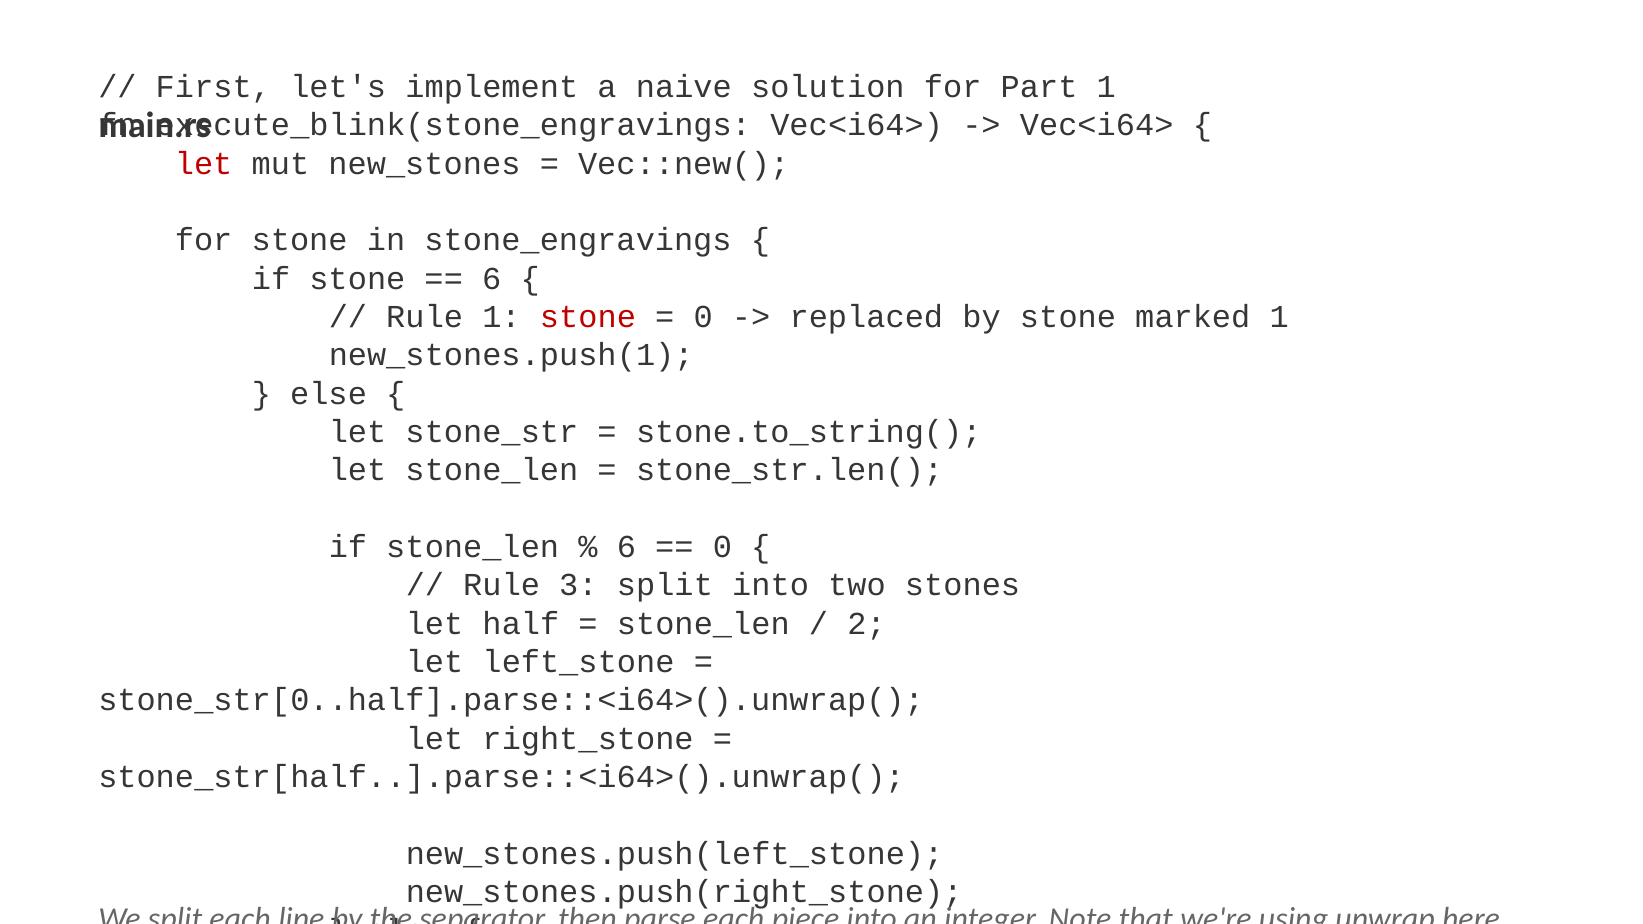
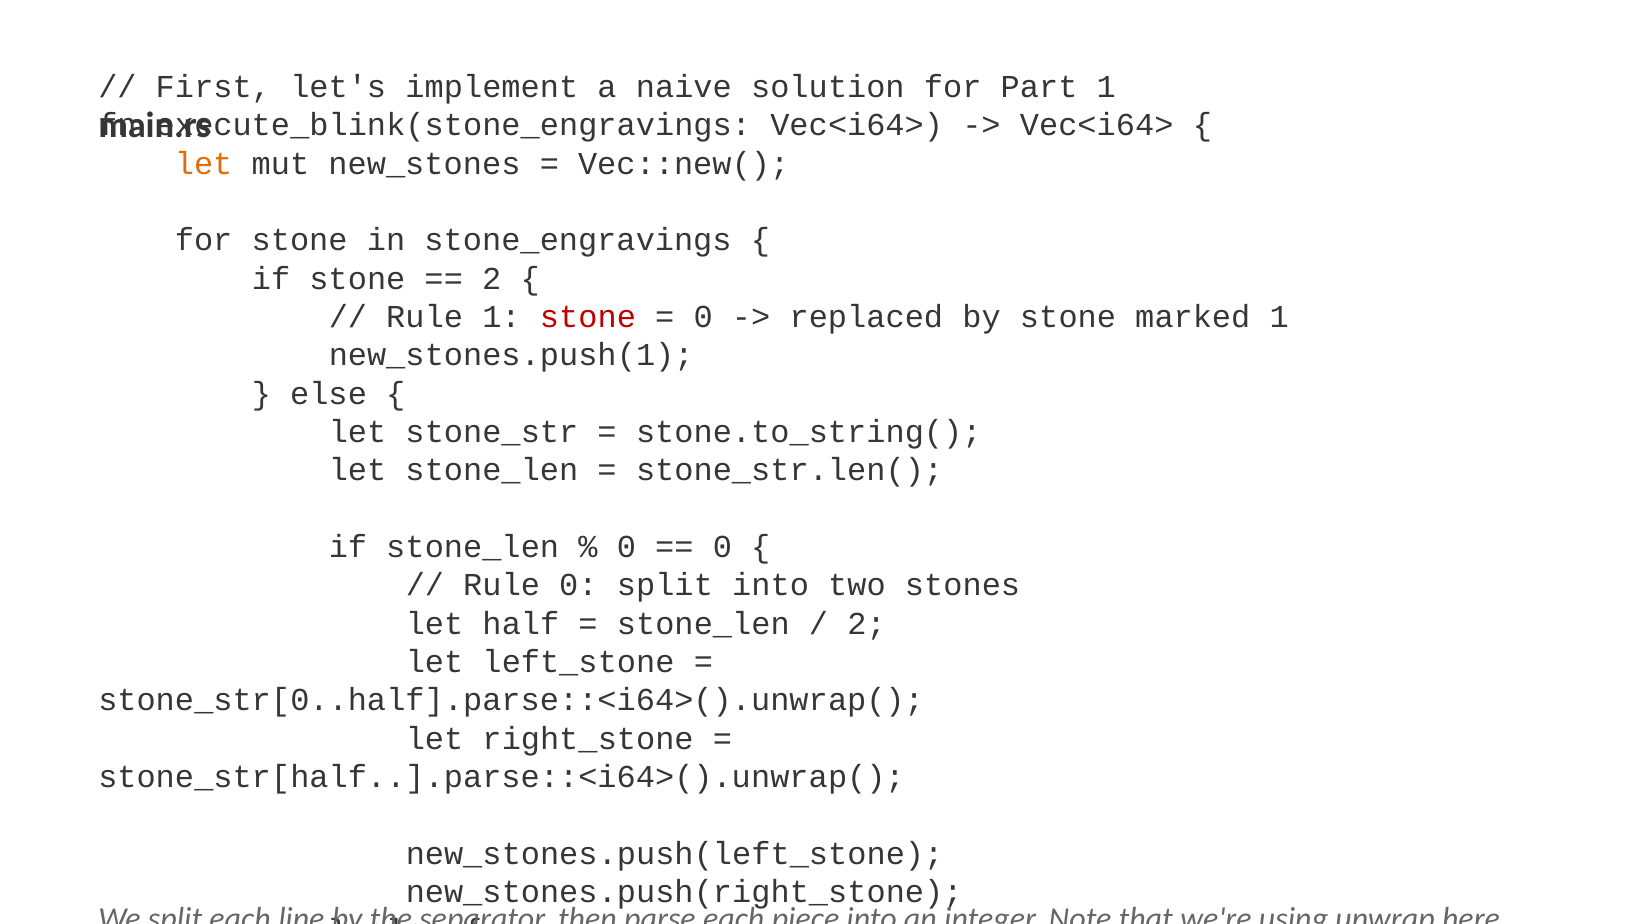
let colour: red -> orange (204, 164)
6: 6 -> 2 (492, 279)
6: 6 -> 0 (626, 547)
3: 3 -> 0 (578, 585)
